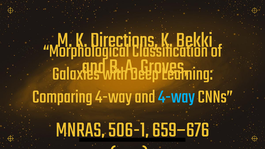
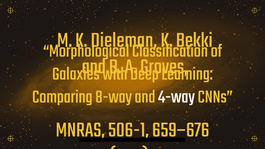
Directions: Directions -> Dieleman (124, 40)
Comparing 4-way: 4-way -> 8-way (114, 96)
4-way colour: light blue -> white (176, 96)
